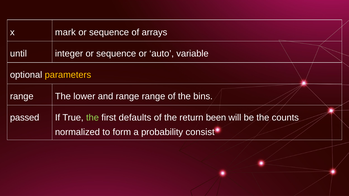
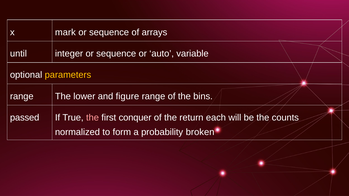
and range: range -> figure (127, 96)
the colour: light green -> pink (92, 118)
defaults: defaults -> conquer (135, 118)
been: been -> each (216, 118)
consist: consist -> broken (200, 132)
